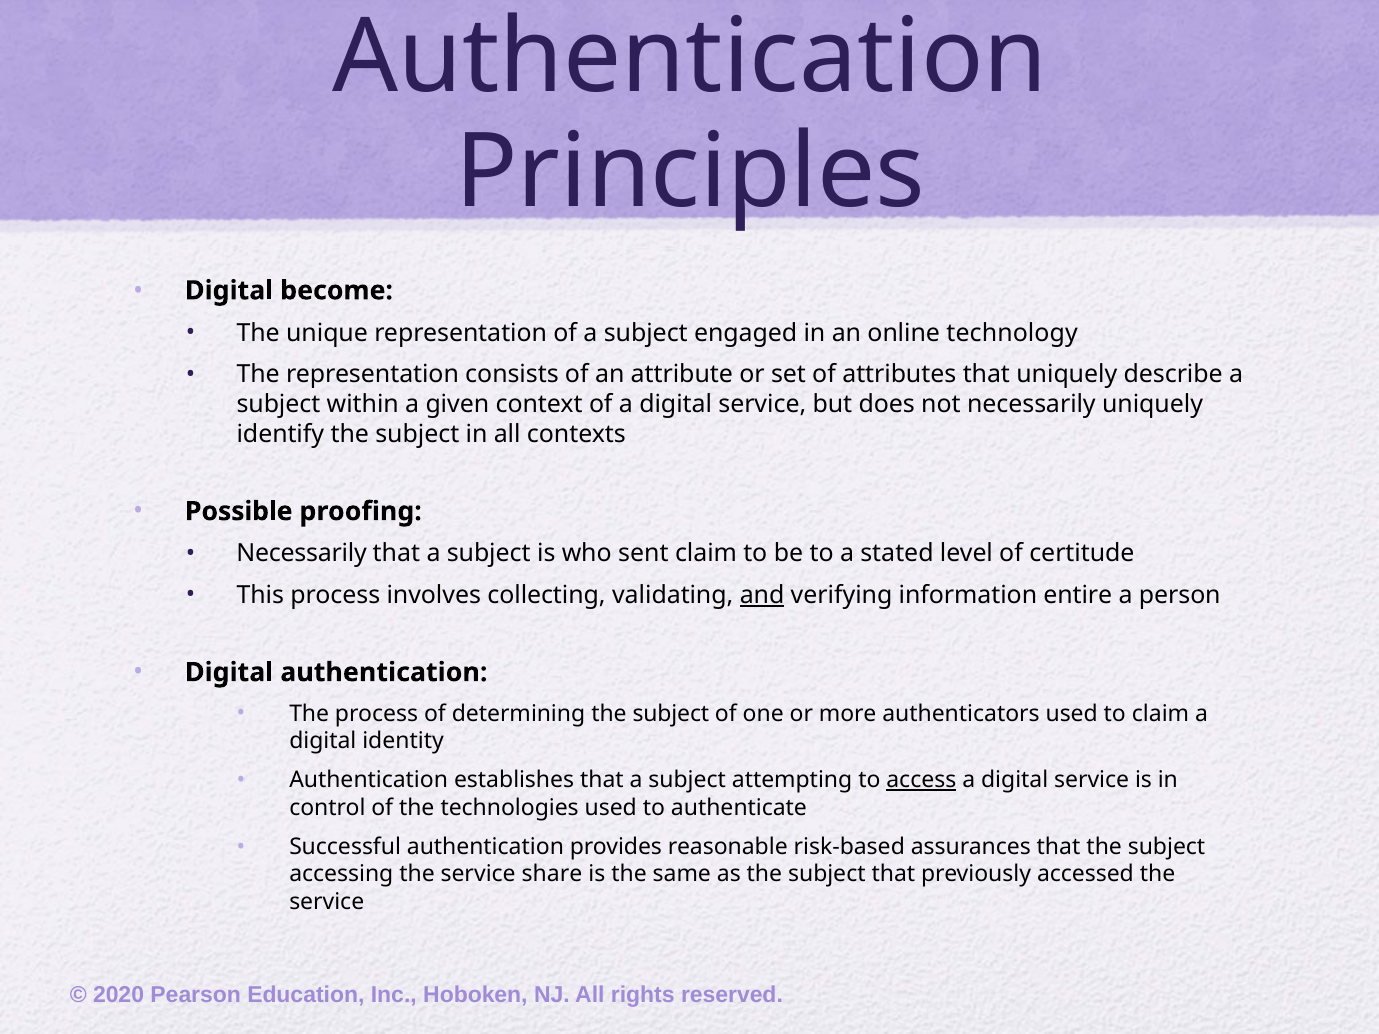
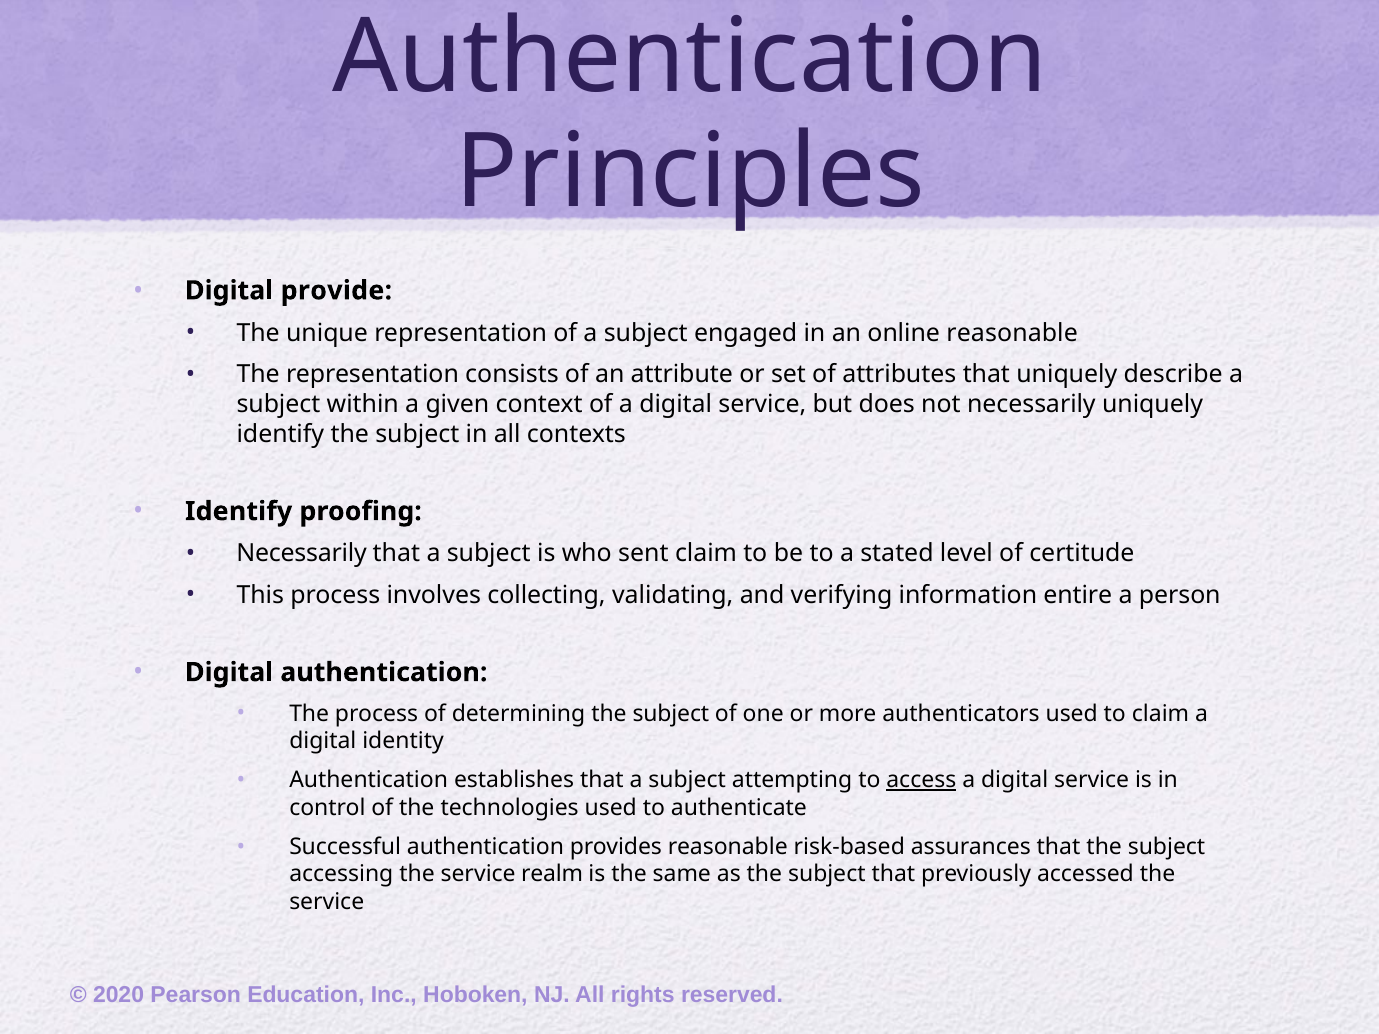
become: become -> provide (336, 291)
online technology: technology -> reasonable (1012, 333)
Possible: Possible -> Identify (239, 511)
and underline: present -> none (762, 595)
share: share -> realm (552, 875)
